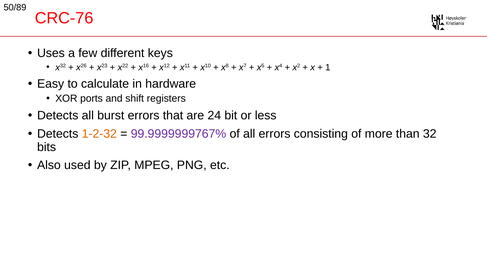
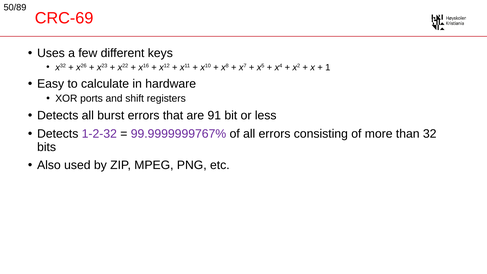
CRC-76: CRC-76 -> CRC-69 (64, 18)
24: 24 -> 91 (214, 116)
1-2-32 colour: orange -> purple (99, 134)
